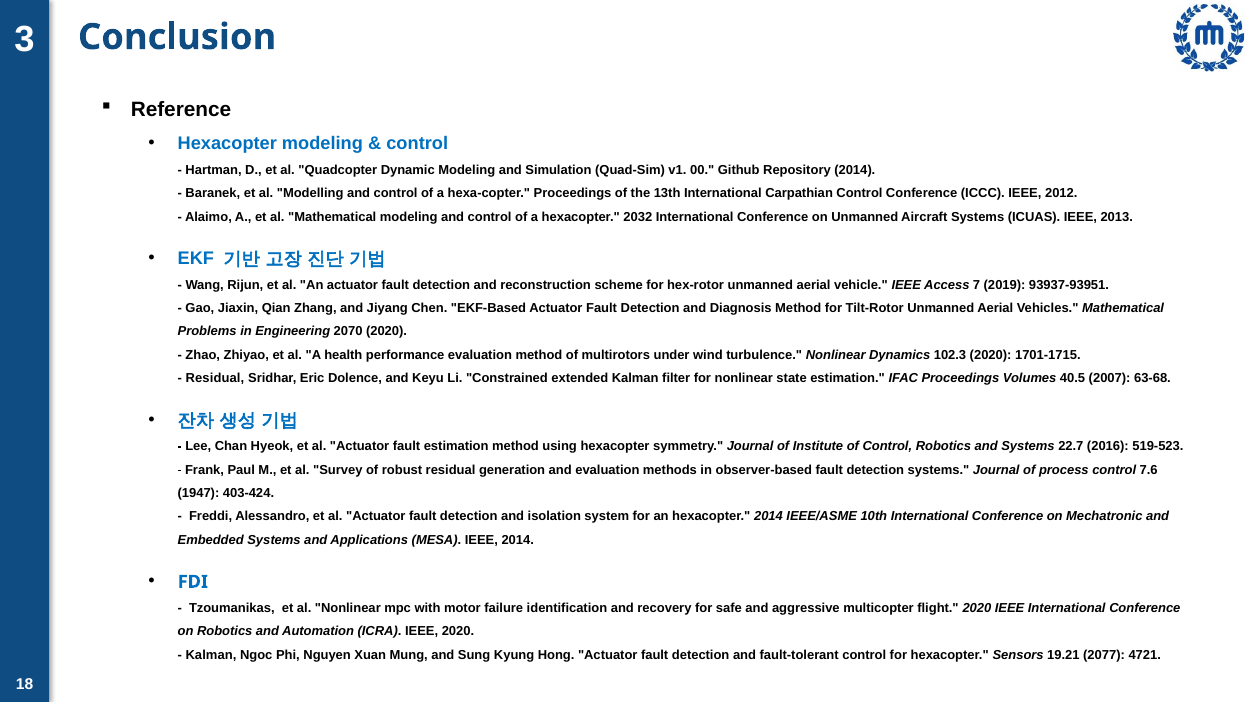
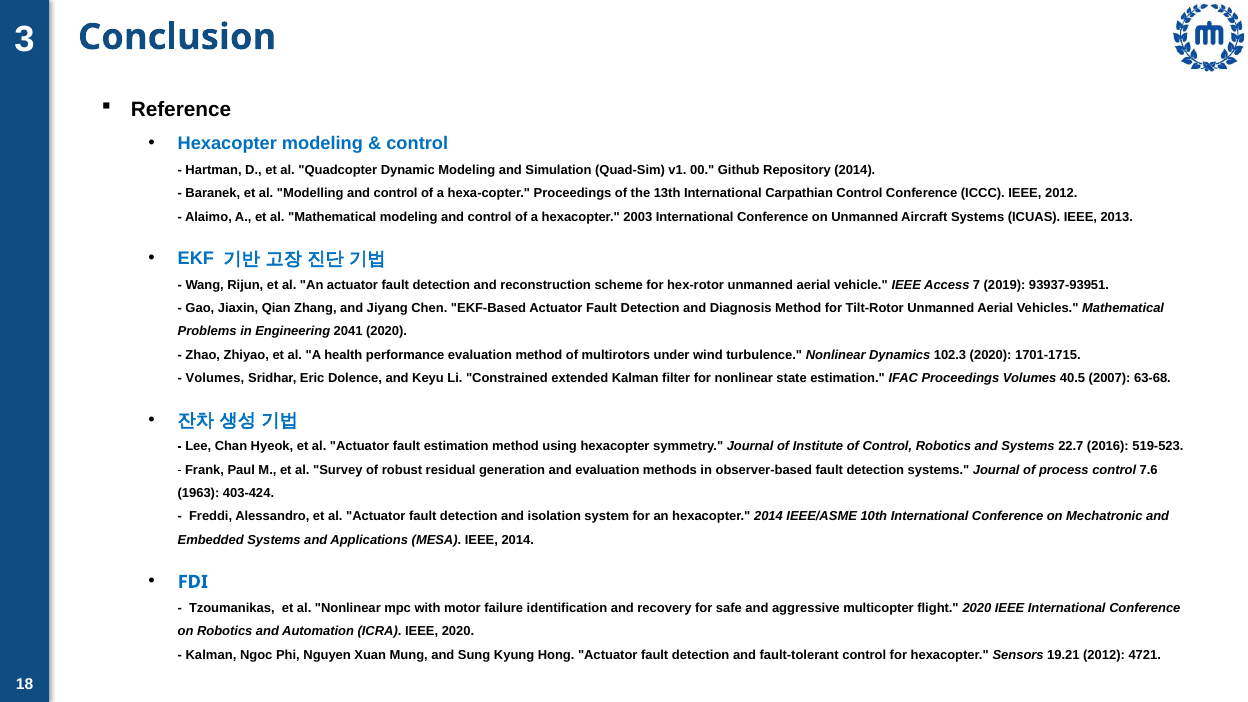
2032: 2032 -> 2003 (638, 217)
2070: 2070 -> 2041 (348, 332)
Residual: Residual -> Volumes (215, 379)
1947: 1947 -> 1963 (199, 493)
19.21 2077: 2077 -> 2012 (1104, 655)
